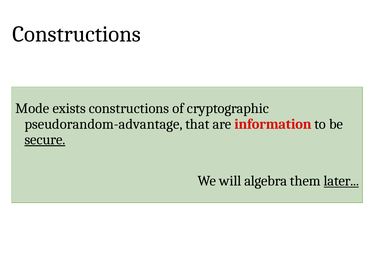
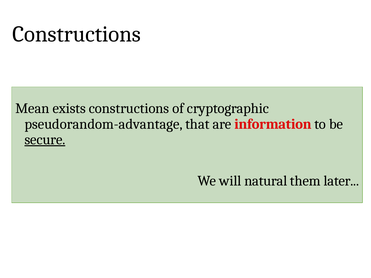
Mode: Mode -> Mean (32, 109)
algebra: algebra -> natural (266, 181)
later underline: present -> none (341, 181)
